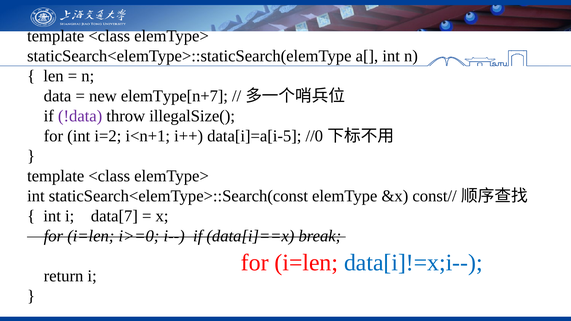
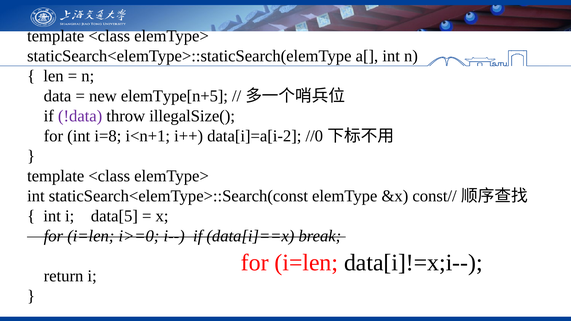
elemType[n+7: elemType[n+7 -> elemType[n+5 (174, 96)
i=2: i=2 -> i=8 (108, 136)
data[i]=a[i-5: data[i]=a[i-5 -> data[i]=a[i-2 (254, 136)
data[7: data[7 -> data[5 (114, 216)
data[i]!=x;i-- colour: blue -> black (413, 263)
